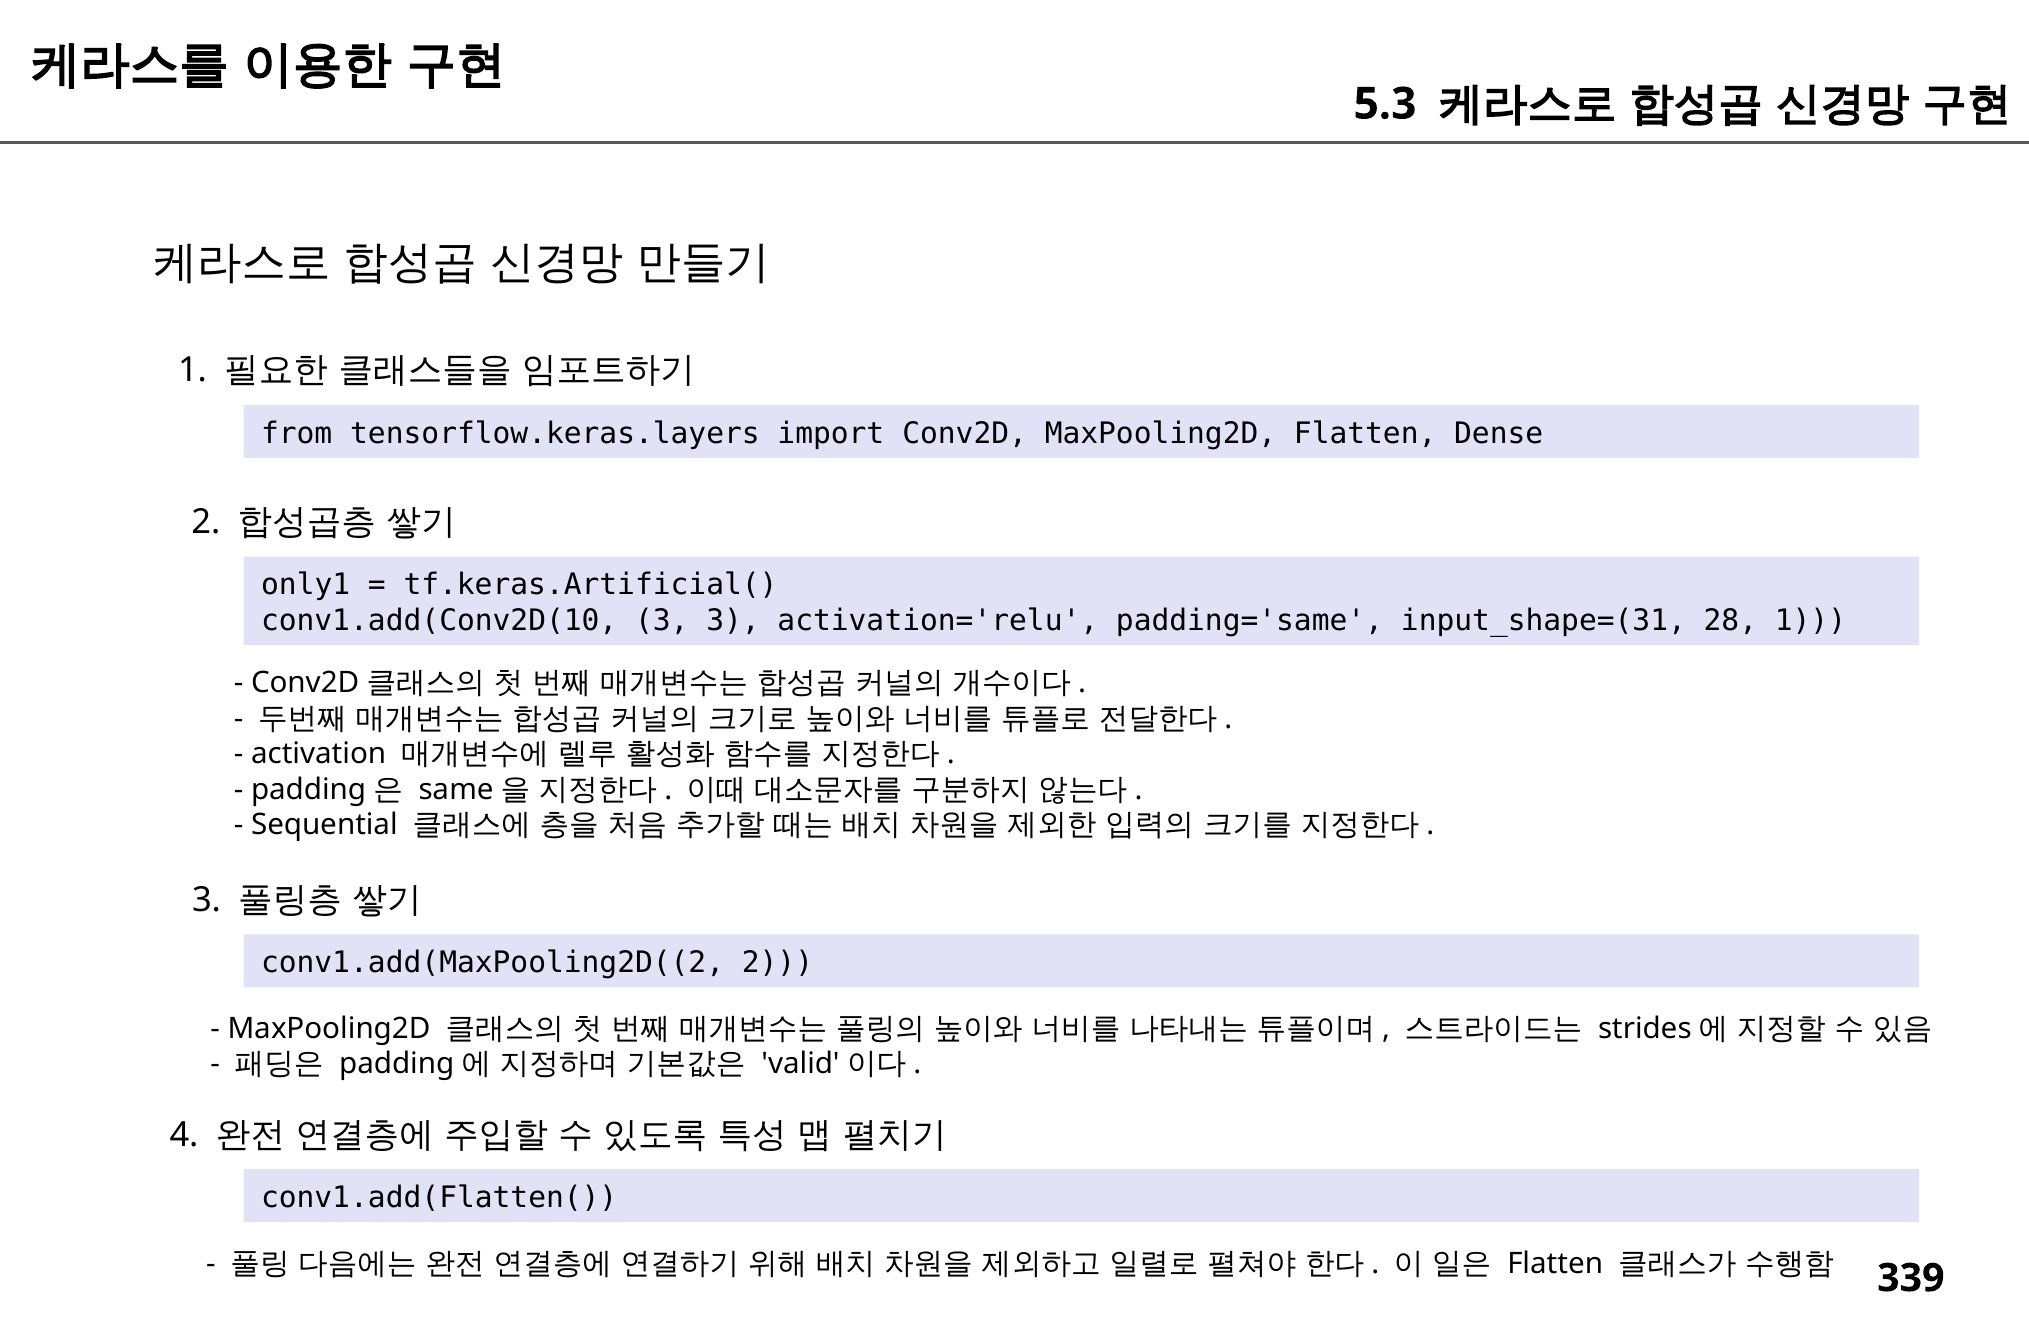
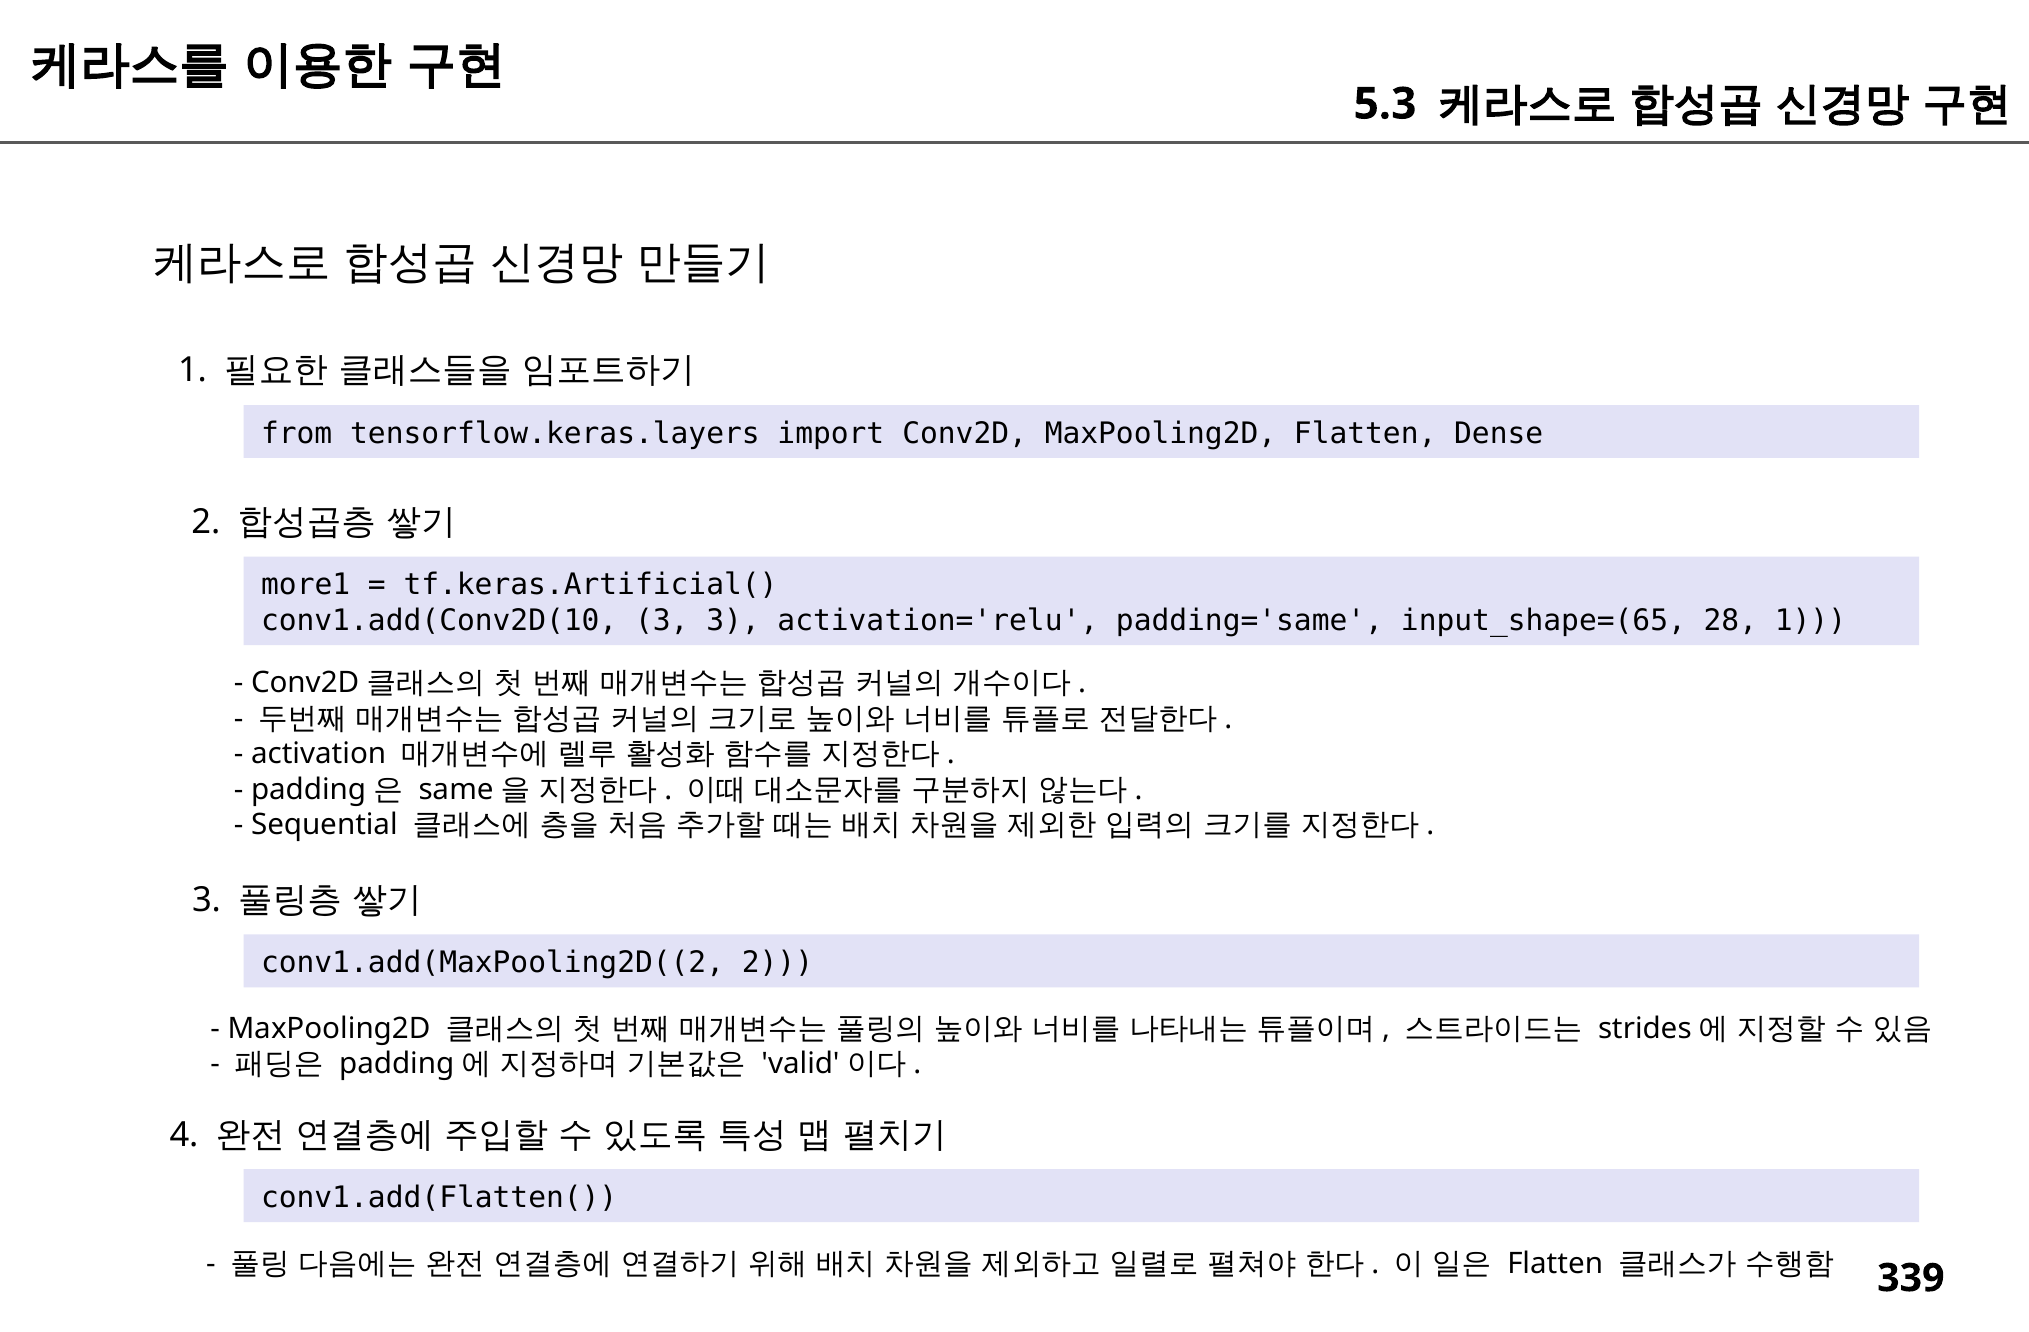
only1: only1 -> more1 (306, 586)
input_shape=(31: input_shape=(31 -> input_shape=(65 (1543, 621)
